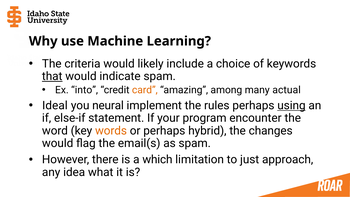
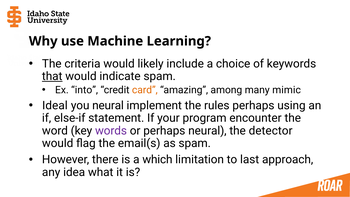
actual: actual -> mimic (287, 90)
using underline: present -> none (291, 105)
words colour: orange -> purple (111, 131)
perhaps hybrid: hybrid -> neural (207, 131)
changes: changes -> detector (271, 131)
just: just -> last (250, 159)
